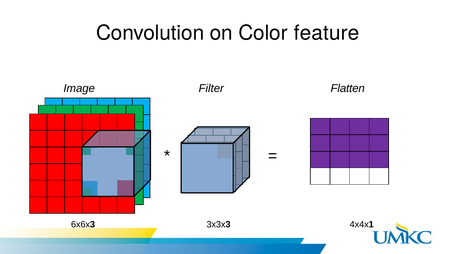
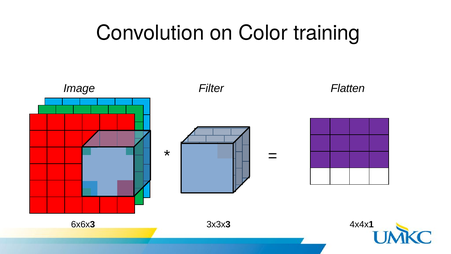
feature: feature -> training (327, 33)
